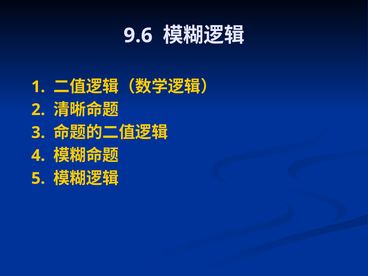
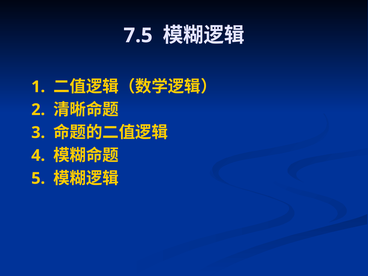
9.6: 9.6 -> 7.5 (138, 35)
